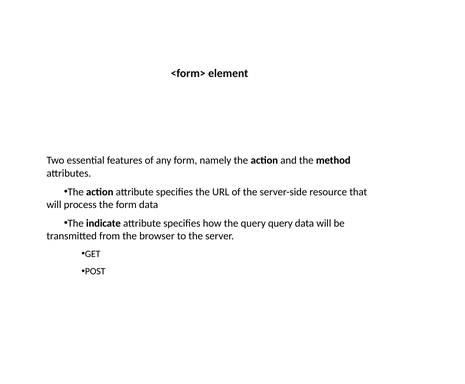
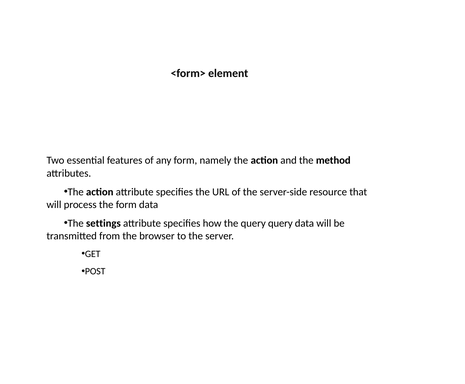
indicate: indicate -> settings (103, 223)
